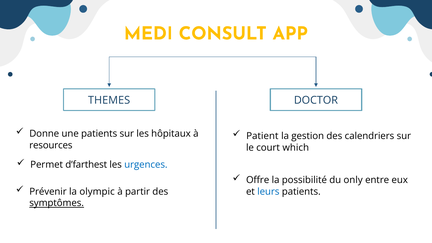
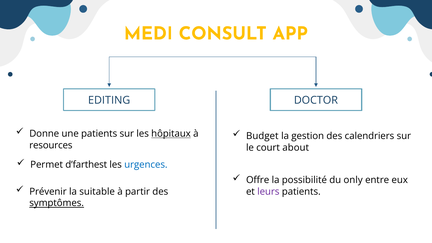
THEMES: THEMES -> EDITING (109, 100)
hôpitaux underline: none -> present (171, 134)
Patient: Patient -> Budget (262, 136)
which: which -> about (296, 148)
olympic: olympic -> suitable (97, 192)
leurs colour: blue -> purple (268, 192)
